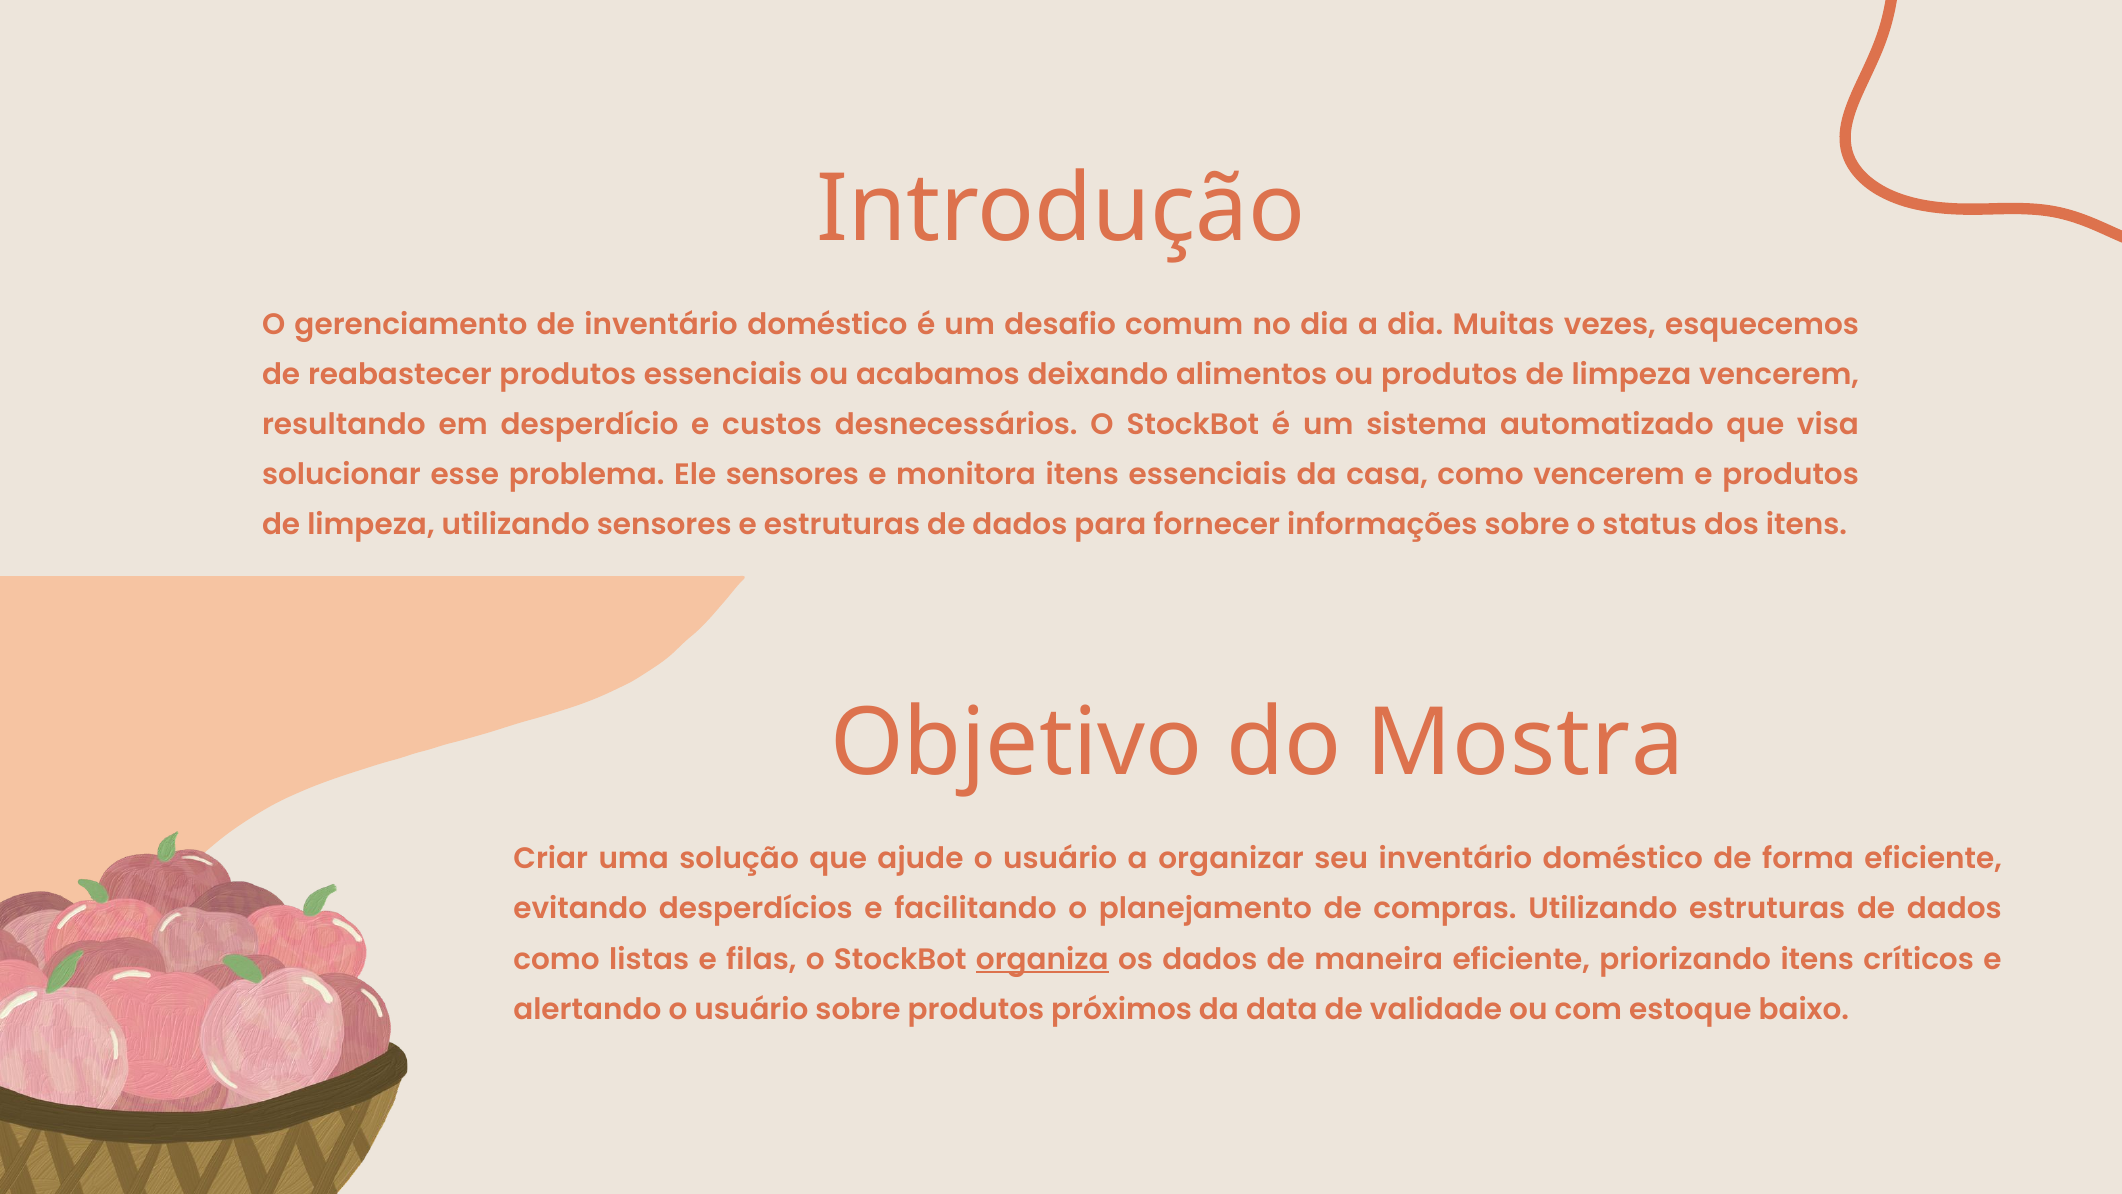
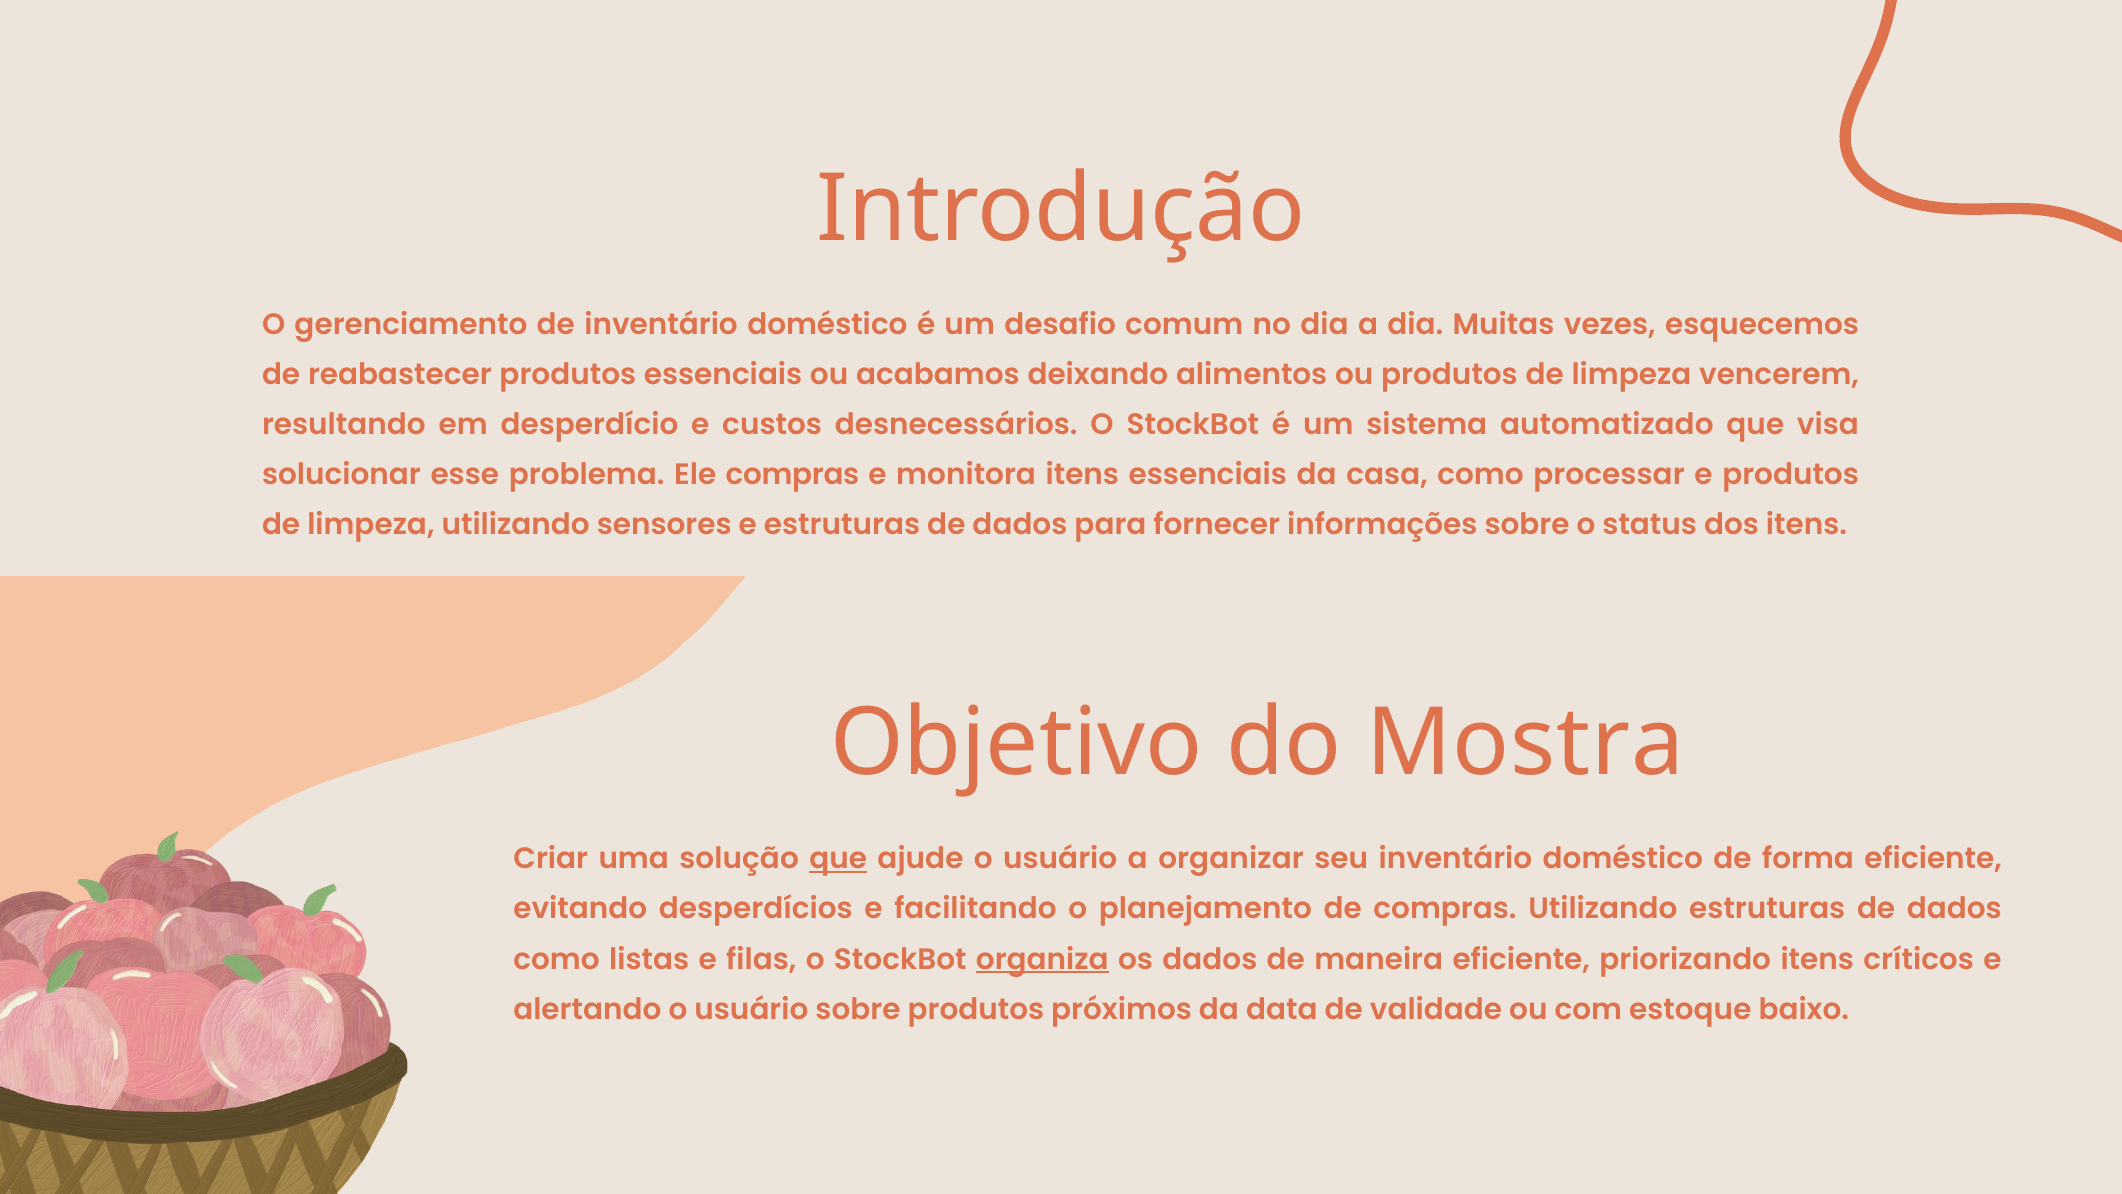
Ele sensores: sensores -> compras (792, 475)
como vencerem: vencerem -> processar (1609, 475)
que underline: none -> present (838, 859)
